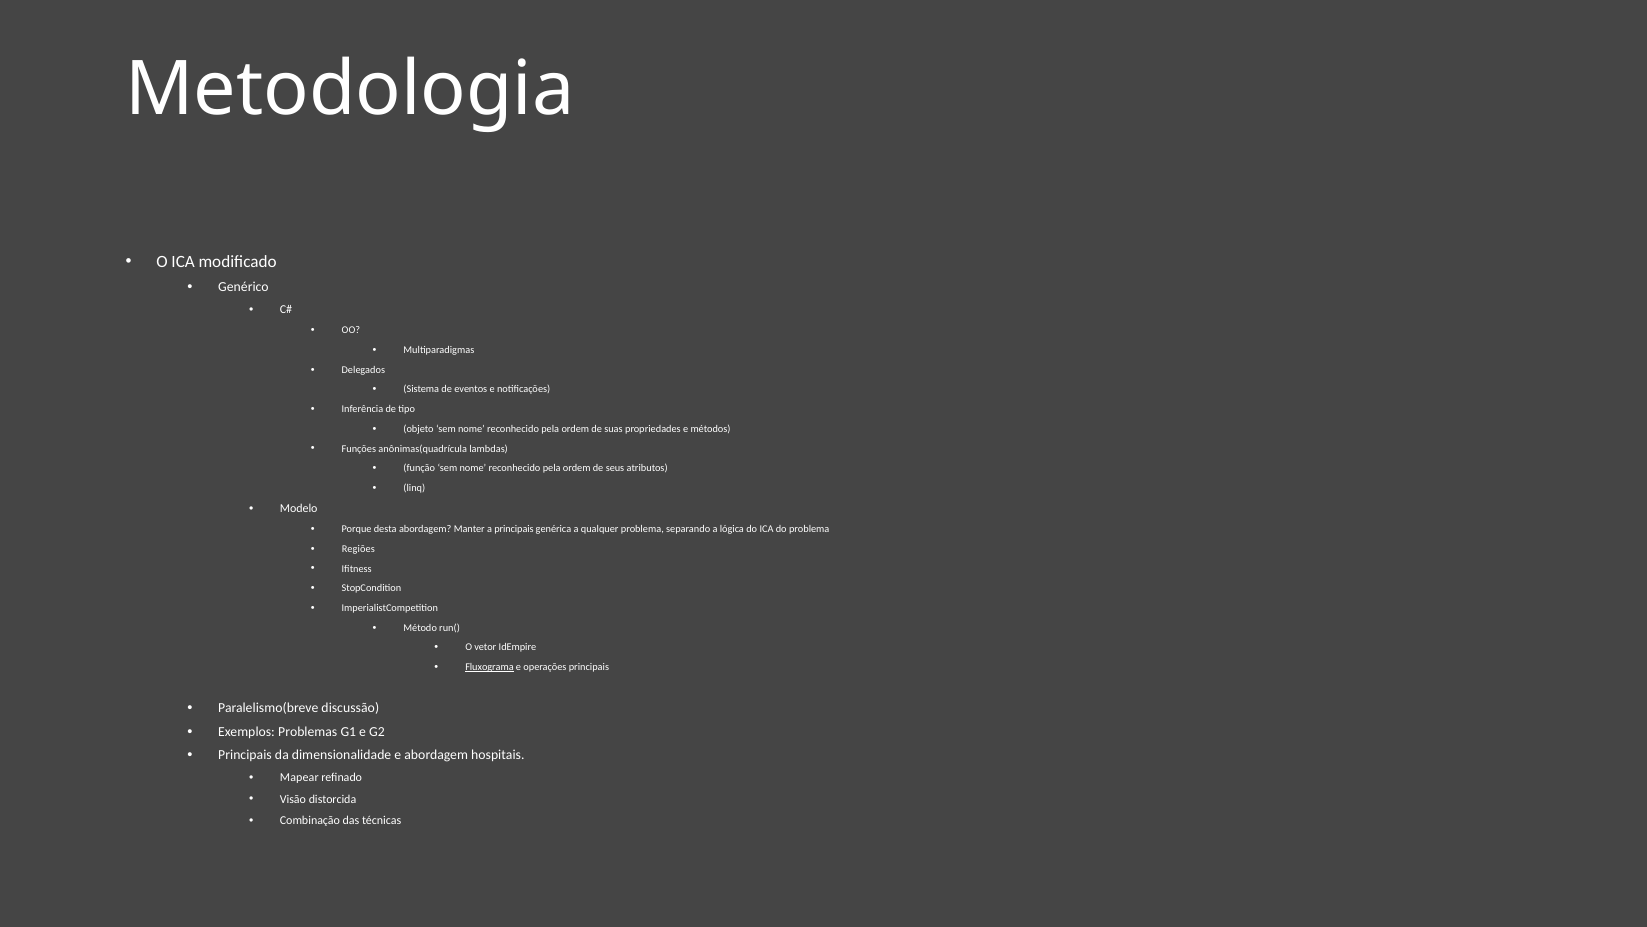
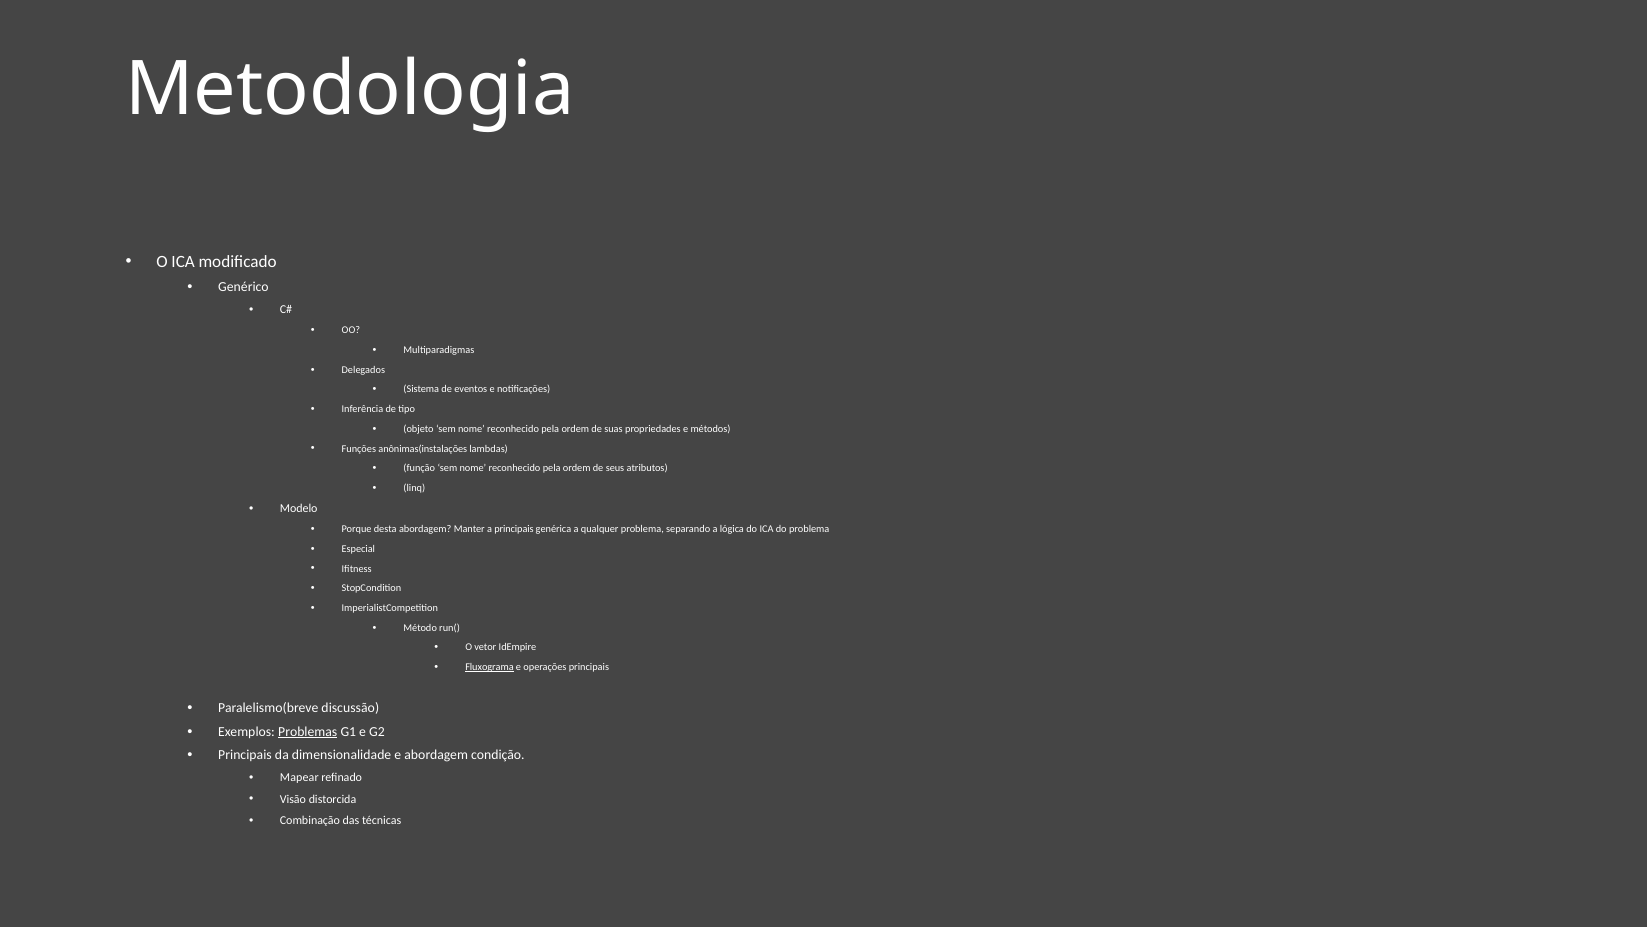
anônimas(quadrícula: anônimas(quadrícula -> anônimas(instalações (423, 448)
Regiões: Regiões -> Especial (358, 549)
Problemas underline: none -> present (308, 731)
hospitais: hospitais -> condição (498, 755)
